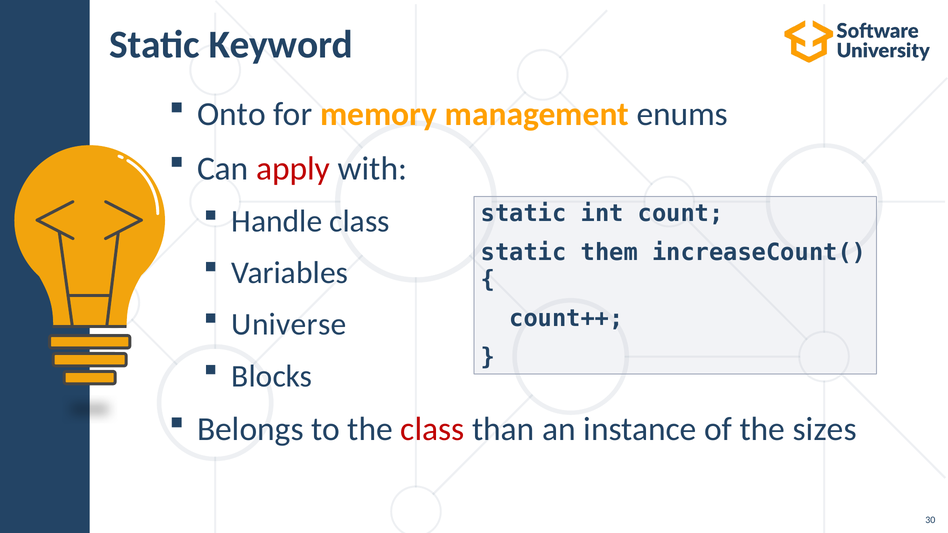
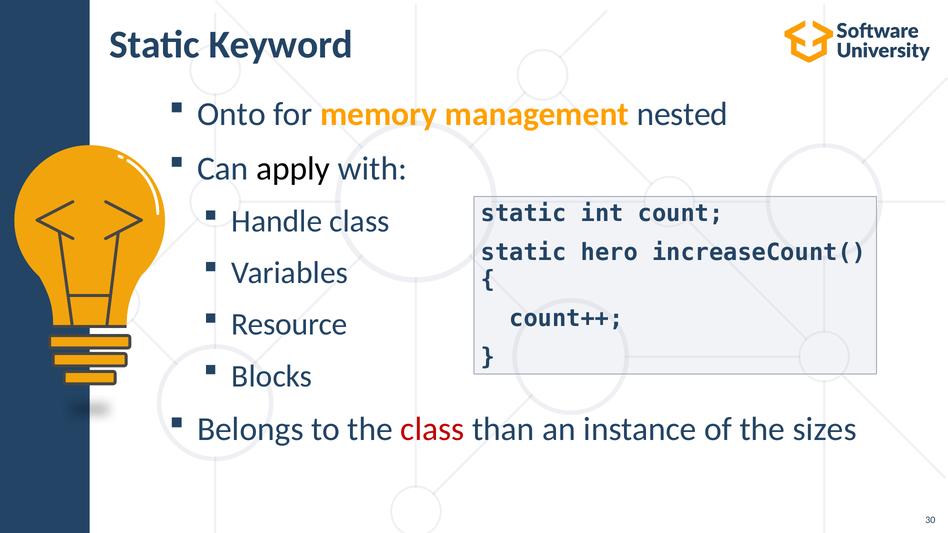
enums: enums -> nested (682, 114)
apply colour: red -> black (293, 169)
them: them -> hero (609, 253)
Universe: Universe -> Resource (289, 325)
